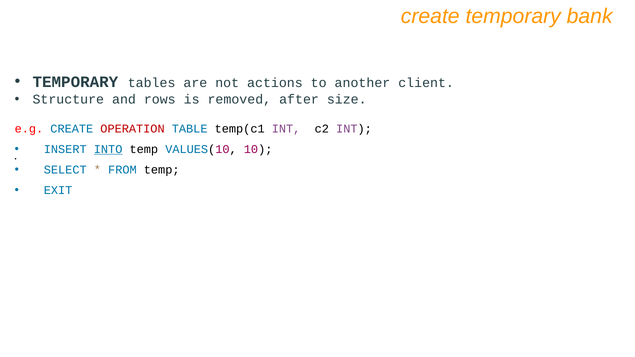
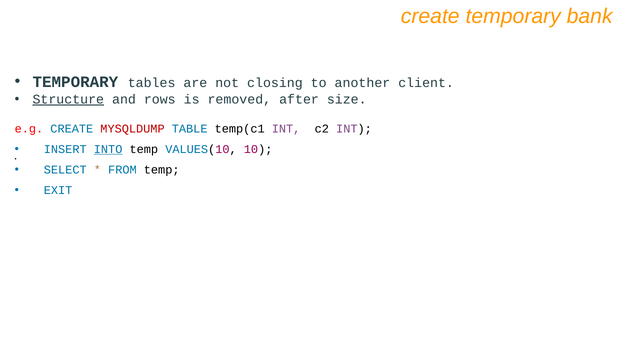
actions: actions -> closing (275, 83)
Structure underline: none -> present (68, 99)
OPERATION: OPERATION -> MYSQLDUMP (133, 129)
